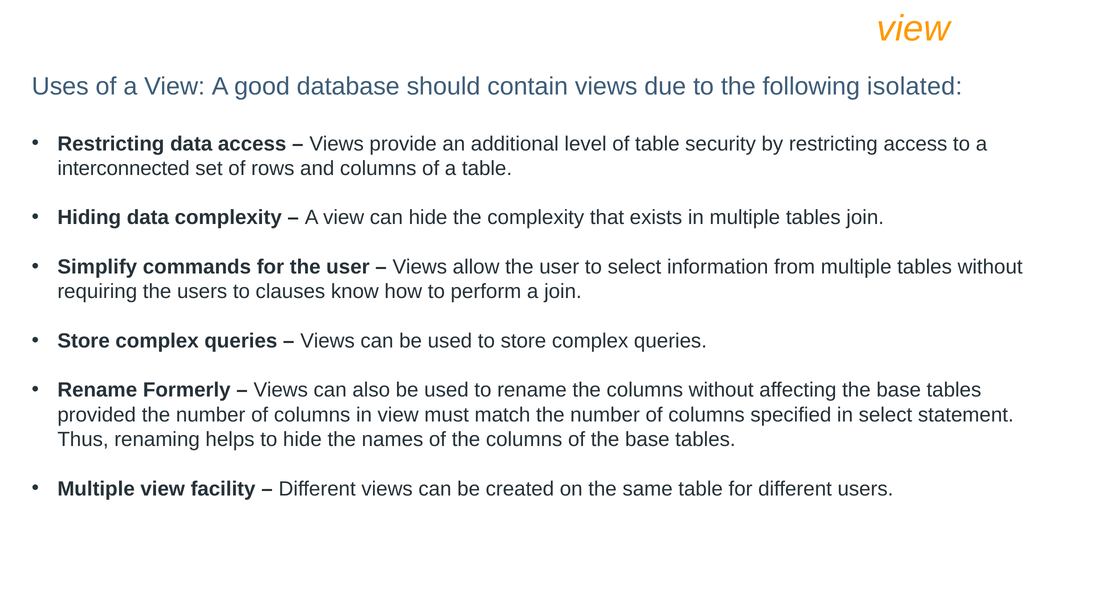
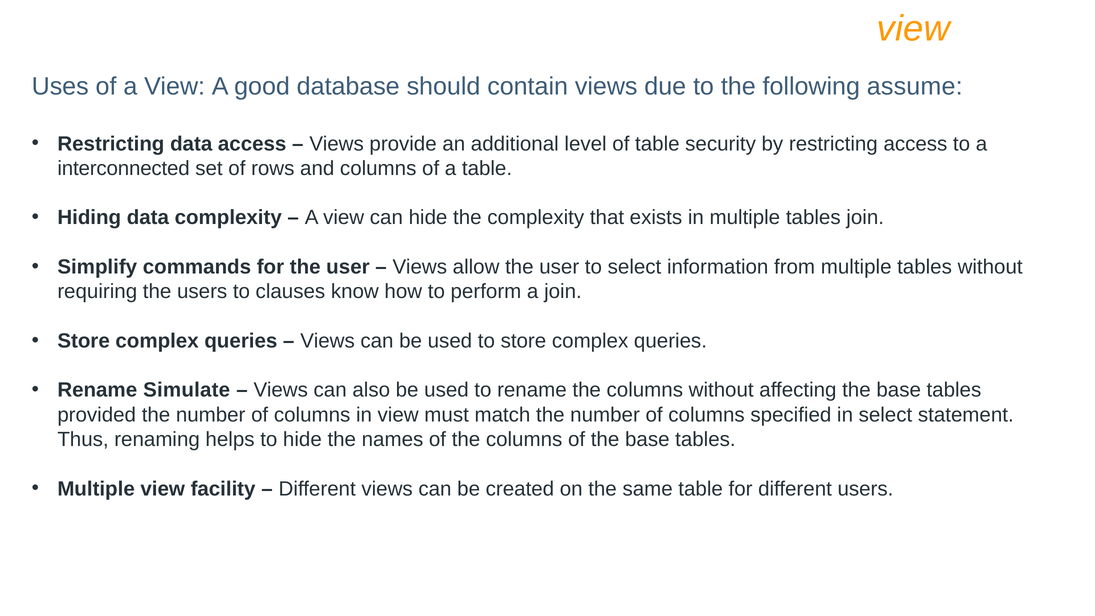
isolated: isolated -> assume (915, 87)
Formerly: Formerly -> Simulate (187, 390)
